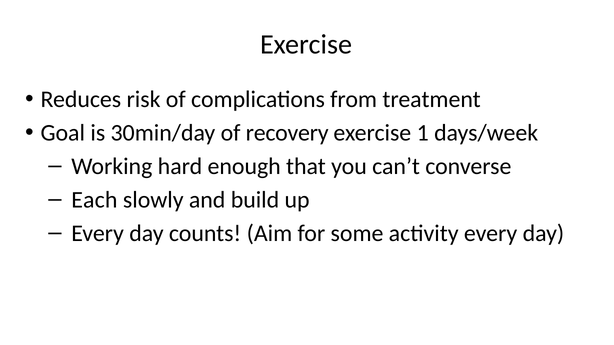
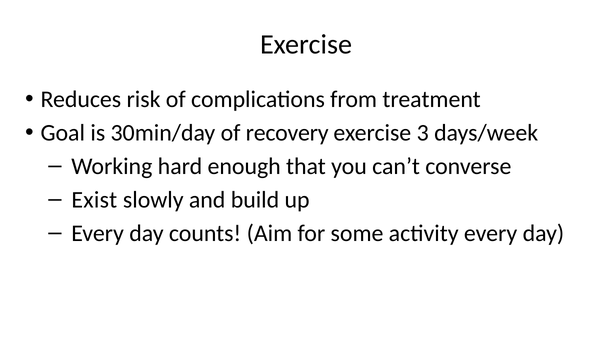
1: 1 -> 3 (423, 133)
Each: Each -> Exist (94, 200)
